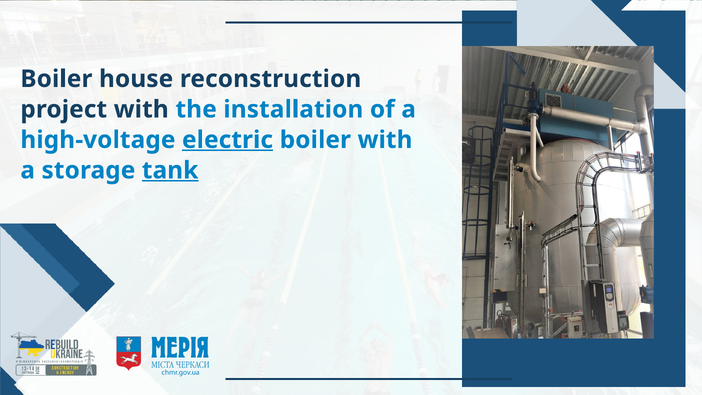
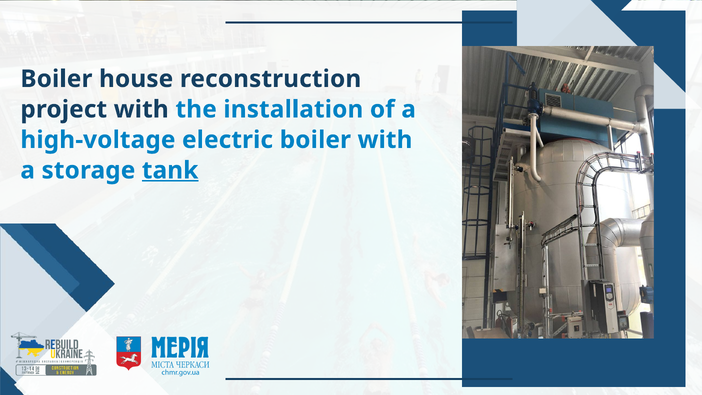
electric underline: present -> none (228, 140)
